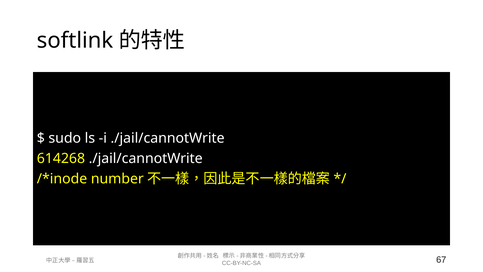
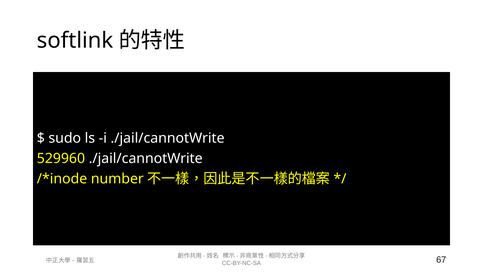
614268: 614268 -> 529960 (61, 158)
